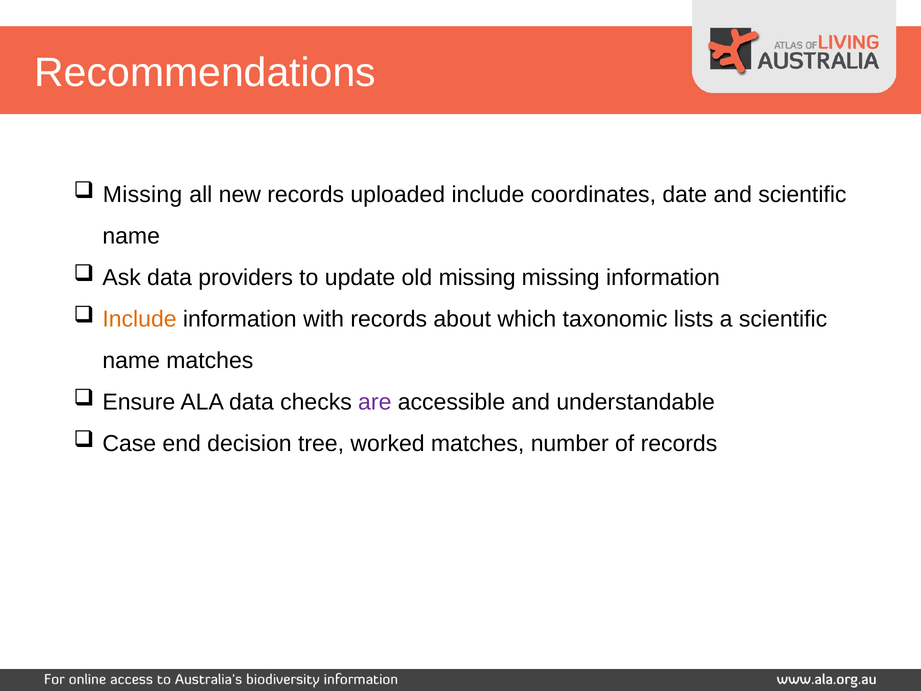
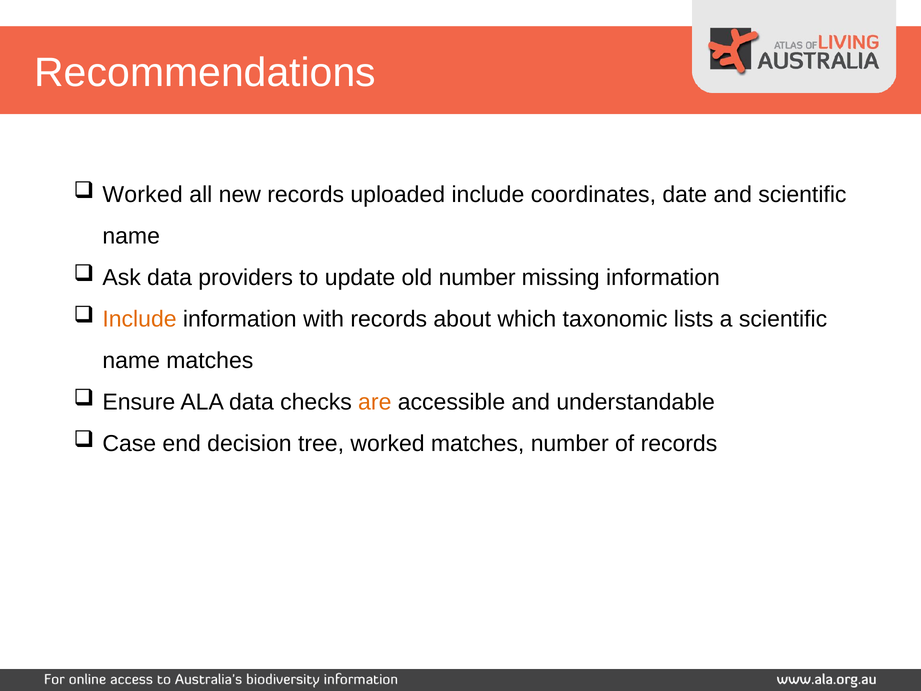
Missing: Missing -> Worked (143, 195)
old missing: missing -> number (477, 277)
are colour: purple -> orange (375, 402)
